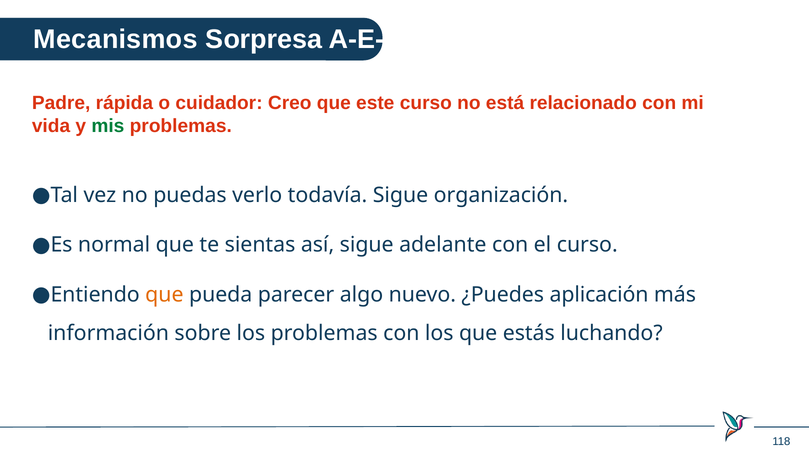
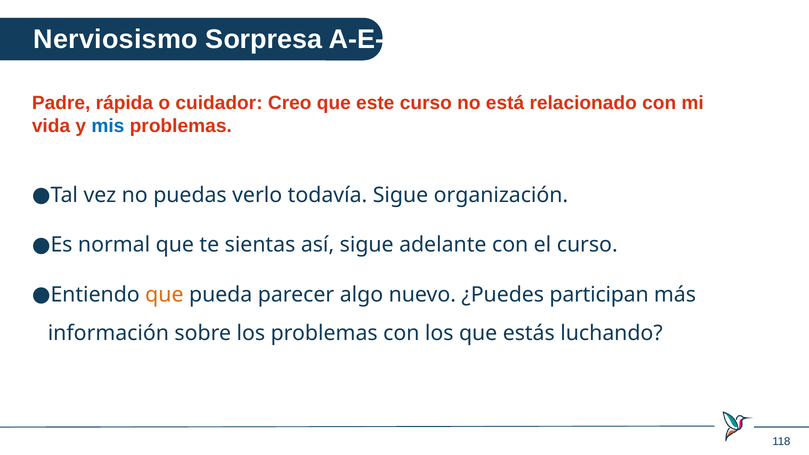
Mecanismos: Mecanismos -> Nerviosismo (116, 40)
mis colour: green -> blue (108, 126)
aplicación: aplicación -> participan (599, 295)
